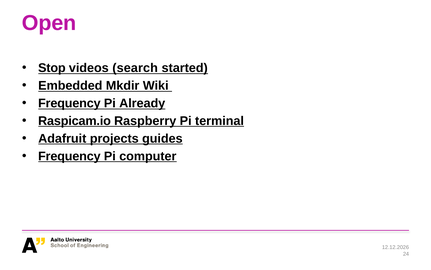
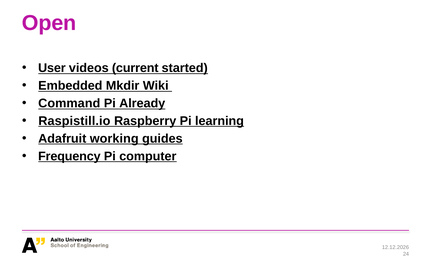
Stop: Stop -> User (52, 68)
search: search -> current (135, 68)
Frequency: Frequency -> Command (69, 103)
Raspicam.io: Raspicam.io -> Raspistill.io (74, 121)
terminal: terminal -> learning (219, 121)
projects: projects -> working (114, 138)
